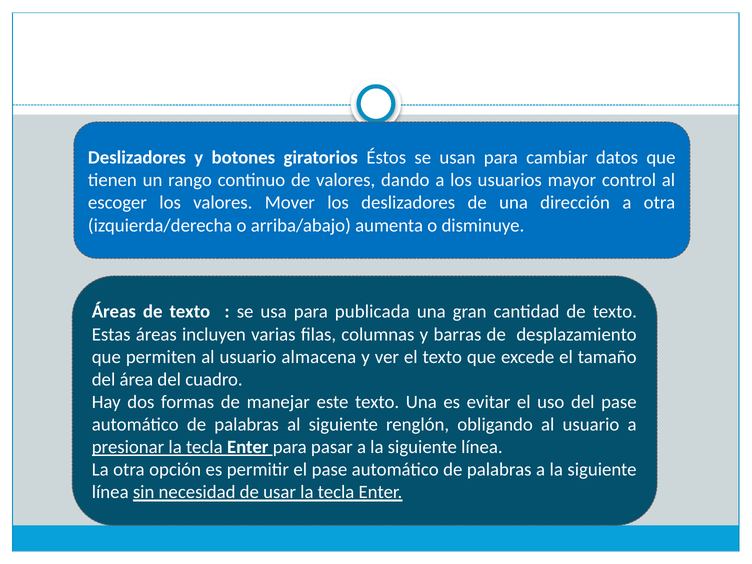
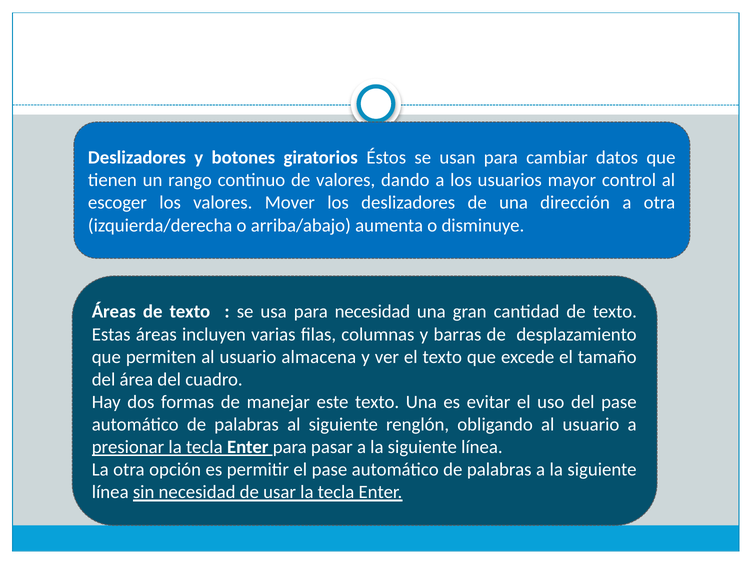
para publicada: publicada -> necesidad (372, 312)
